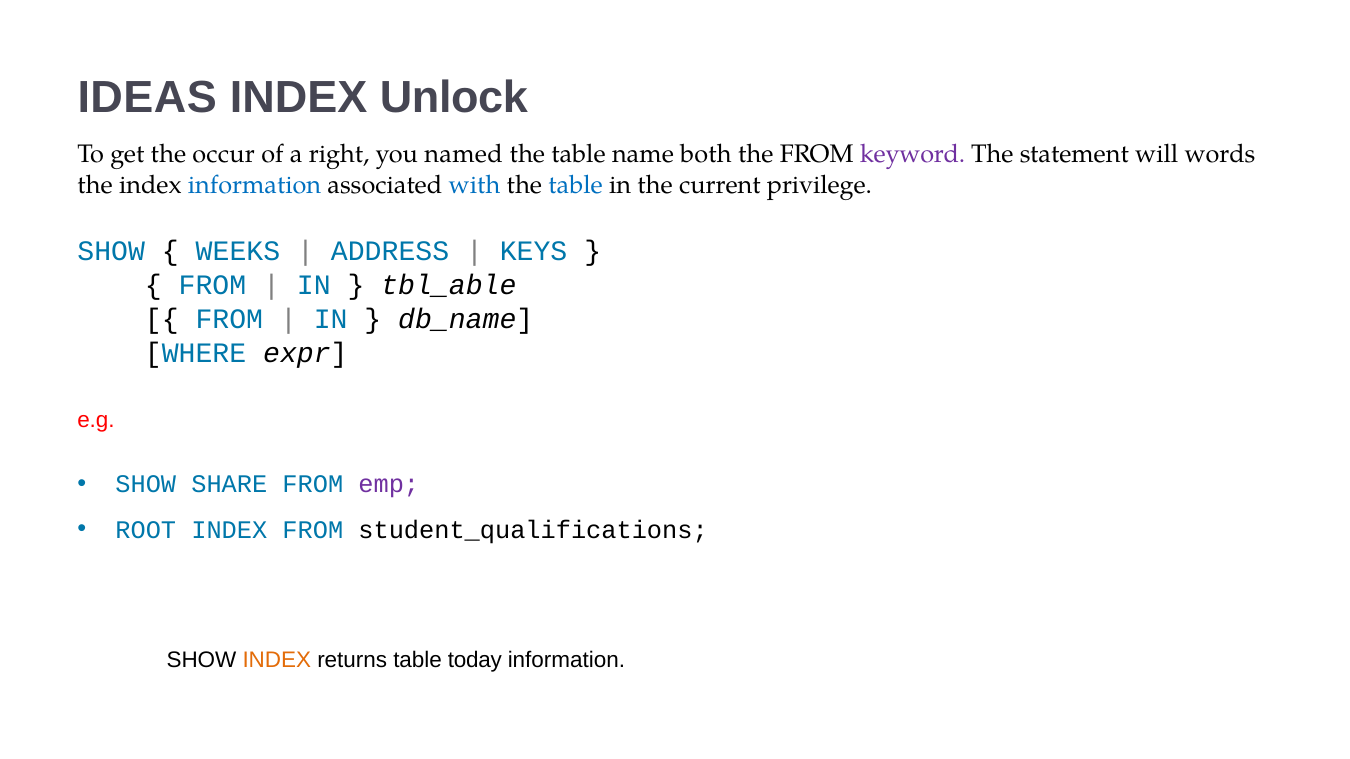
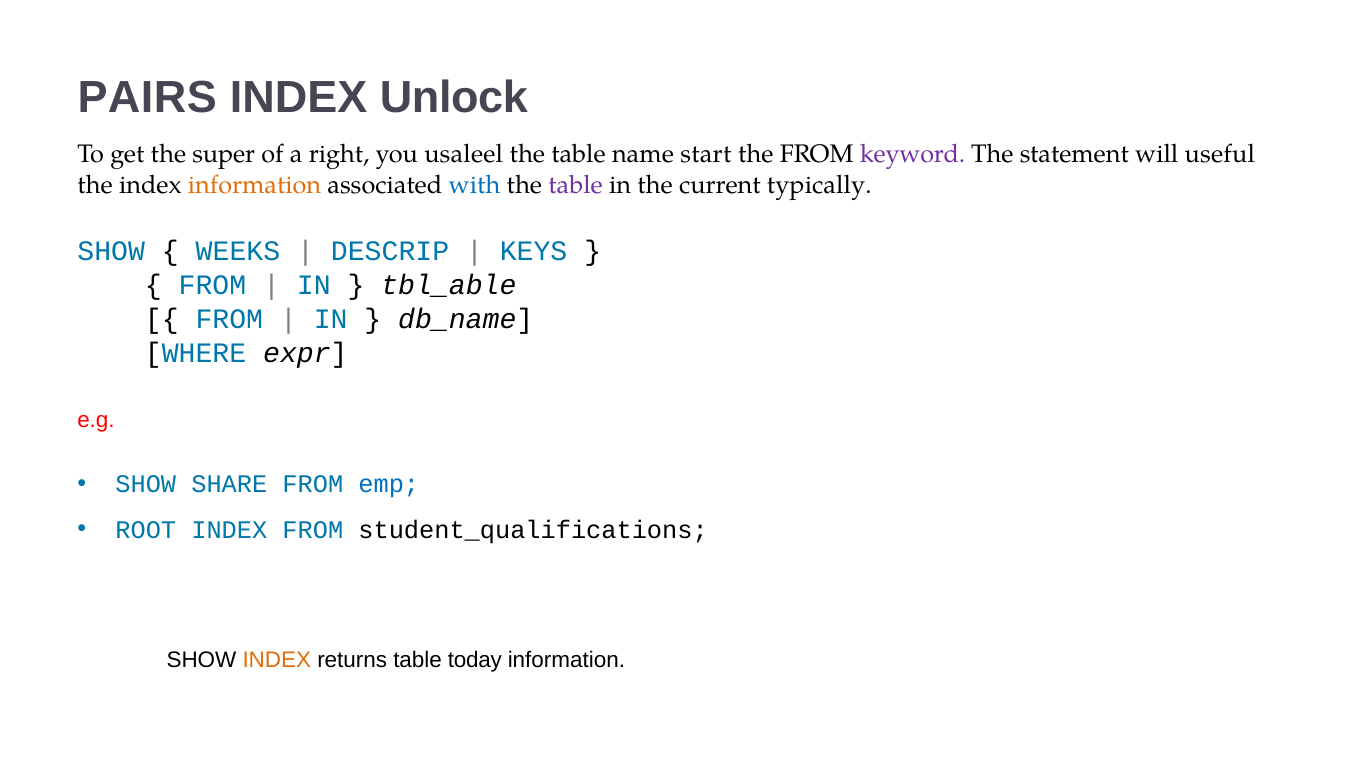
IDEAS: IDEAS -> PAIRS (147, 98)
occur: occur -> super (224, 155)
named: named -> usaleel (464, 155)
both: both -> start (706, 155)
words: words -> useful (1220, 155)
information colour: blue -> orange (255, 185)
table colour: blue -> purple (576, 185)
privilege: privilege -> typically (819, 185)
ADDRESS: ADDRESS -> DESCRIP (390, 252)
emp colour: purple -> blue (389, 485)
